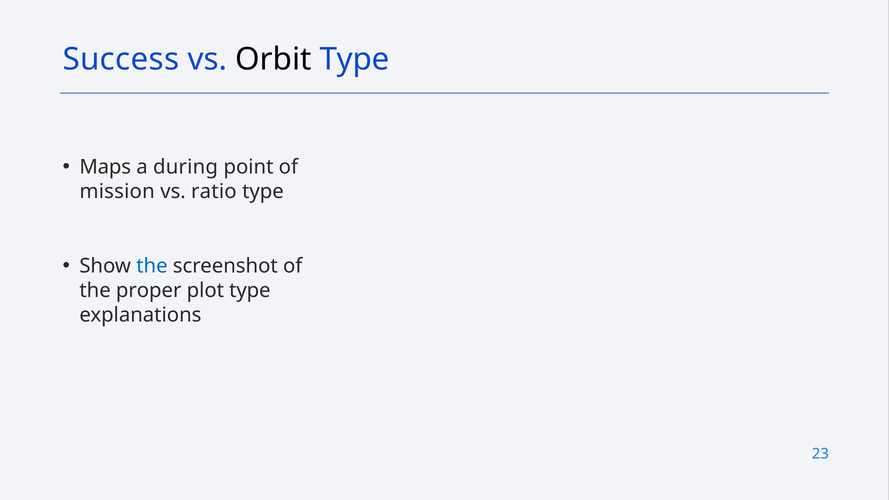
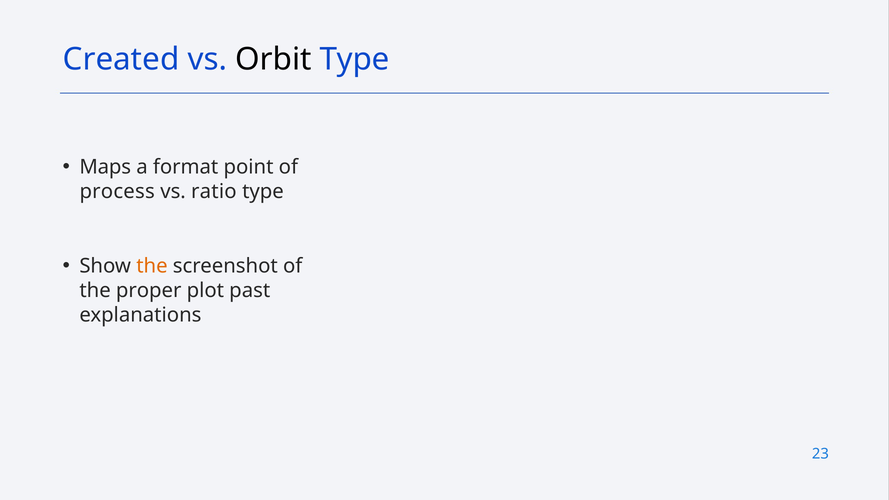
Success: Success -> Created (121, 59)
during: during -> format (186, 167)
mission: mission -> process (117, 191)
the colour: blue -> orange (152, 266)
plot type: type -> past (250, 291)
